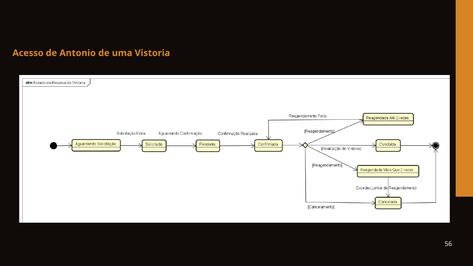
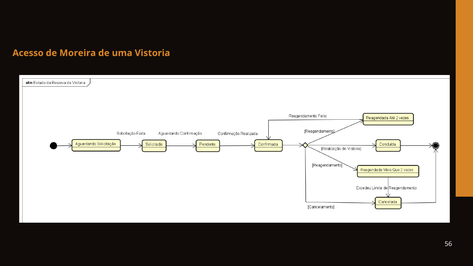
Antonio: Antonio -> Moreira (78, 53)
